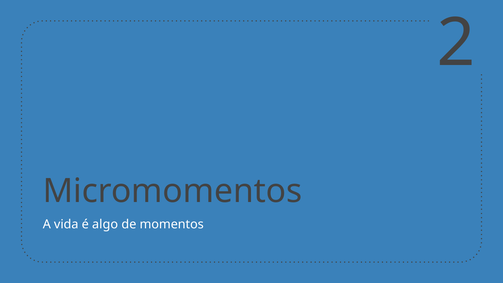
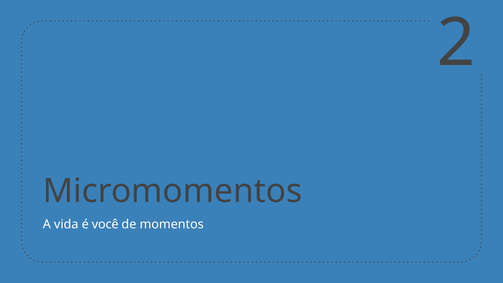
algo: algo -> você (105, 224)
